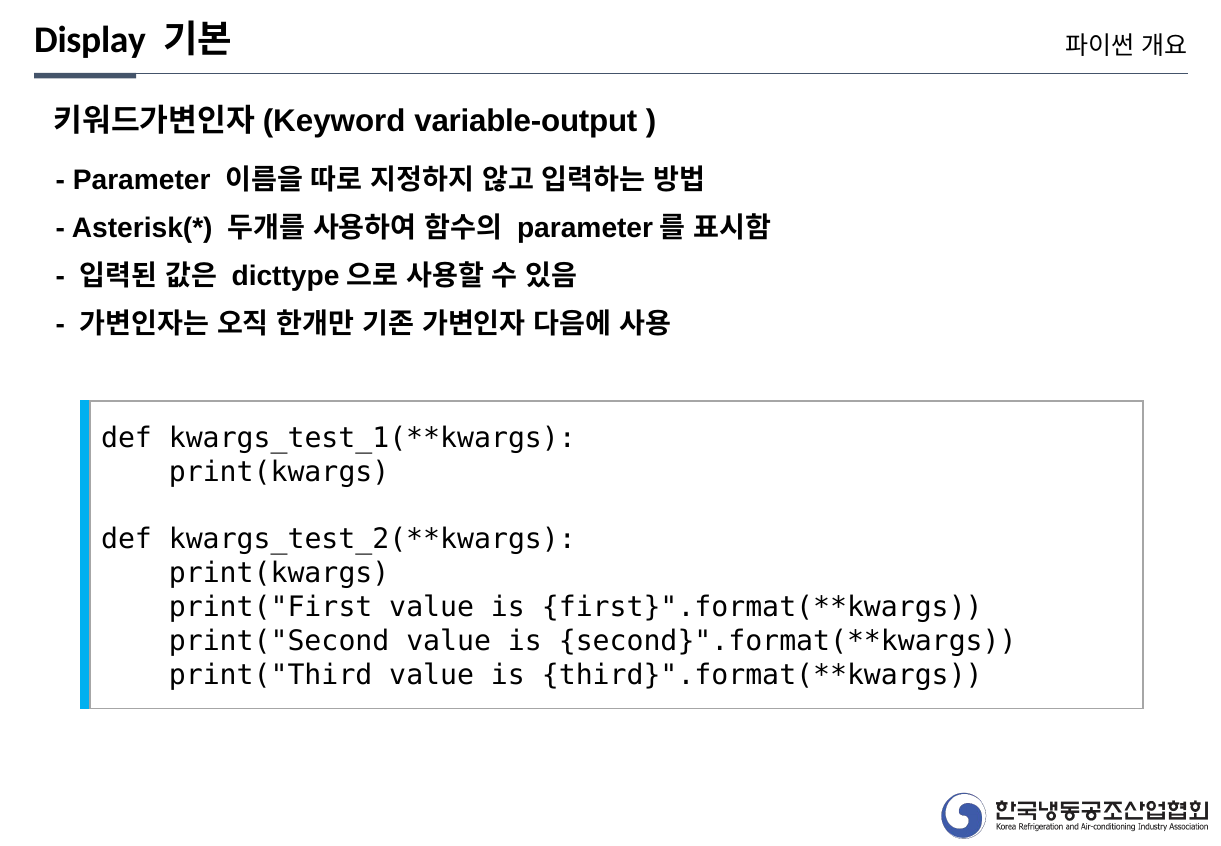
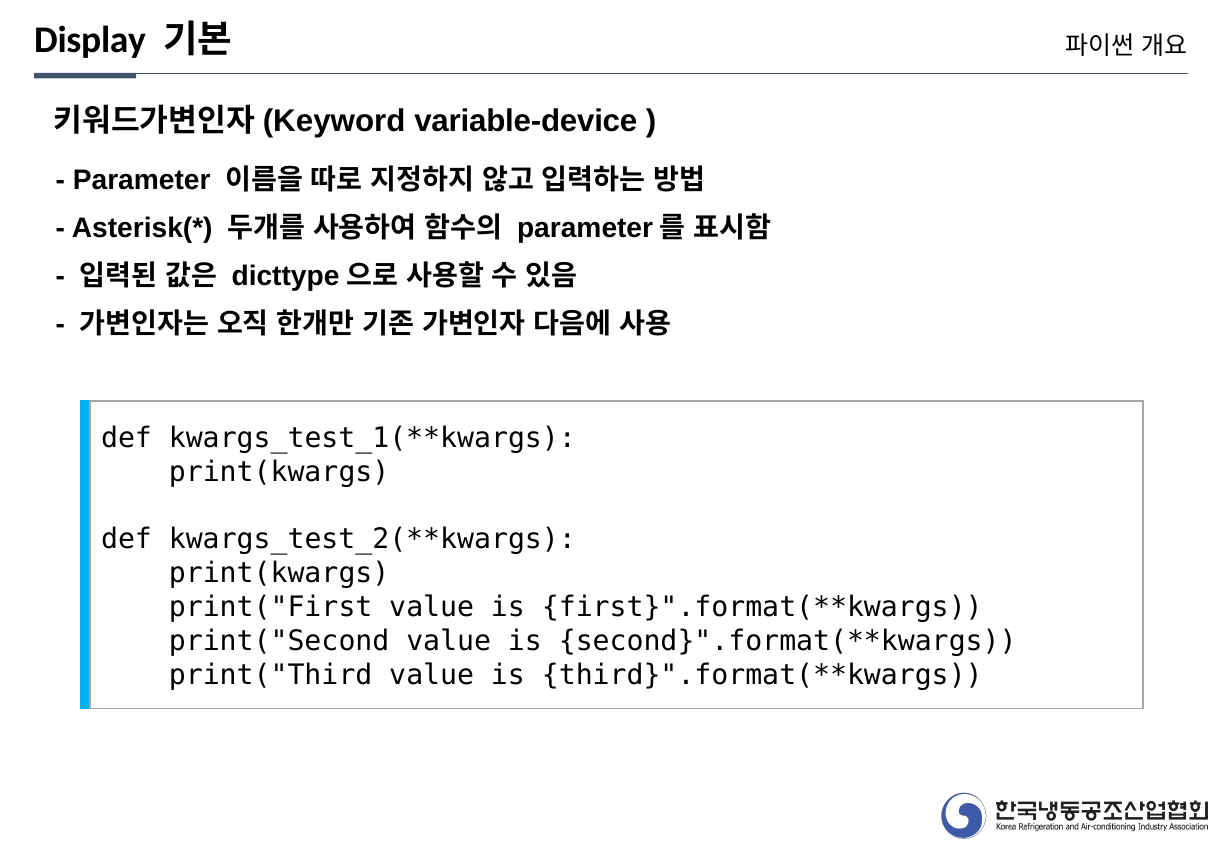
variable-output: variable-output -> variable-device (526, 121)
